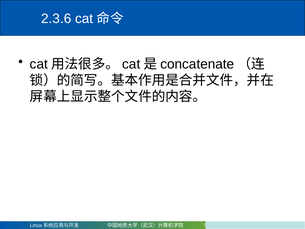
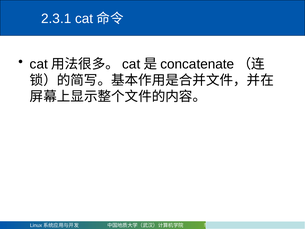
2.3.6: 2.3.6 -> 2.3.1 (56, 19)
